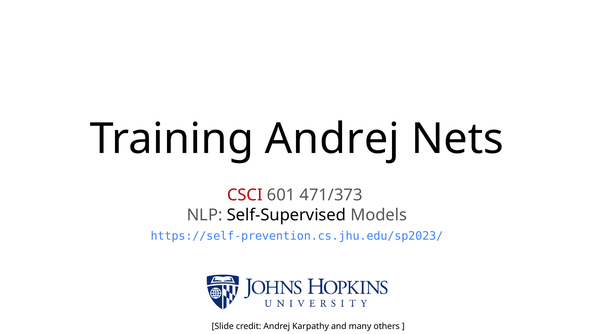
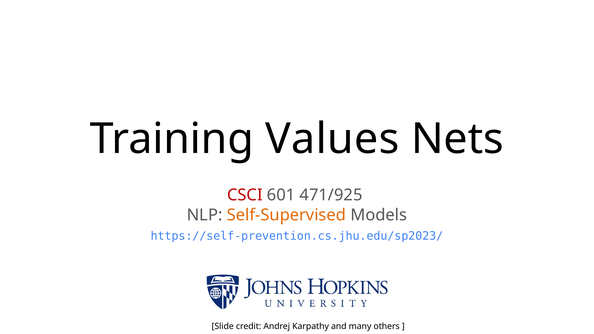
Training Andrej: Andrej -> Values (332, 139)
471/373: 471/373 -> 471/925 (331, 195)
Self-Supervised colour: black -> orange (286, 215)
